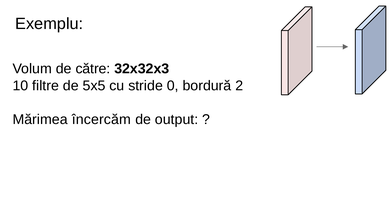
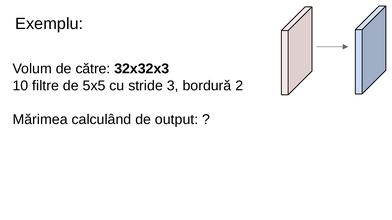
0: 0 -> 3 (173, 86)
încercăm: încercăm -> calculând (101, 120)
